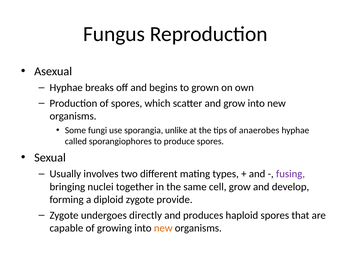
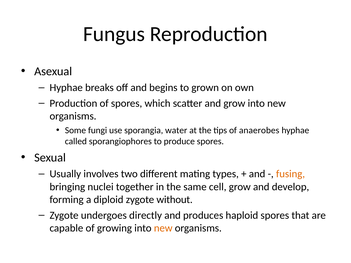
unlike: unlike -> water (176, 130)
fusing colour: purple -> orange (291, 174)
provide: provide -> without (175, 200)
